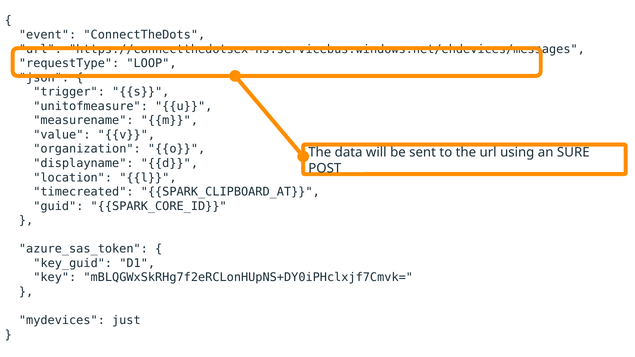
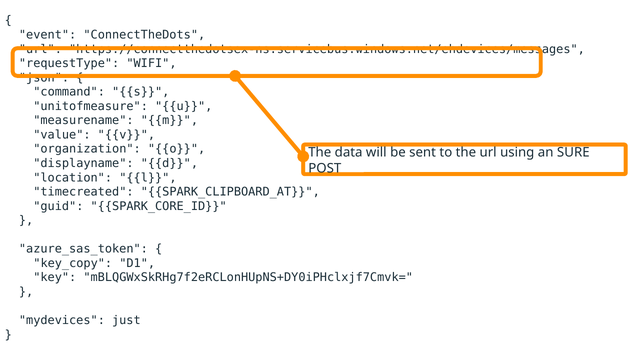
LOOP: LOOP -> WIFI (151, 63)
trigger: trigger -> command (69, 92)
key_guid: key_guid -> key_copy (73, 263)
